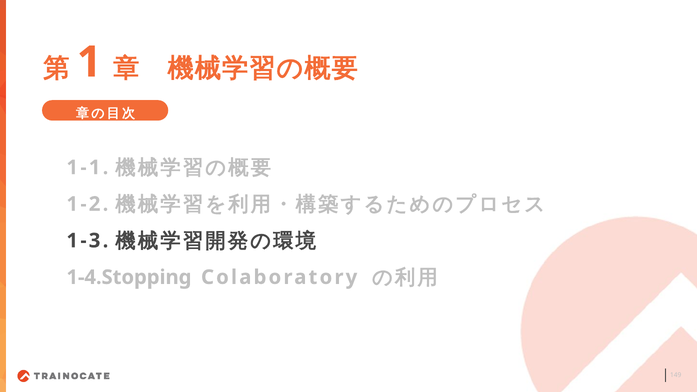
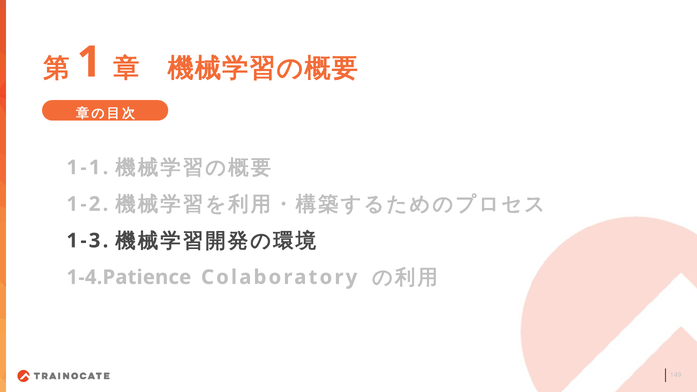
1-4.Stopping: 1-4.Stopping -> 1-4.Patience (129, 277)
